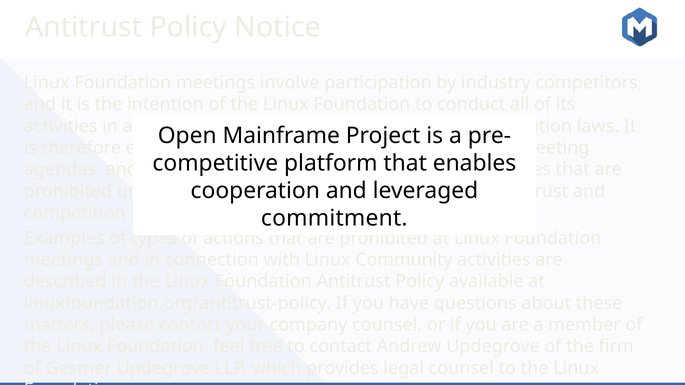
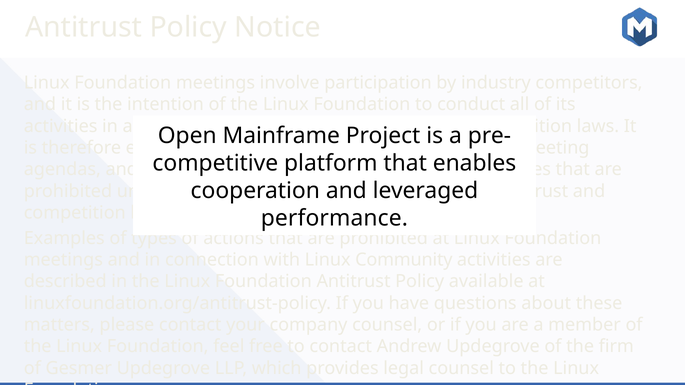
commitment: commitment -> performance (334, 218)
